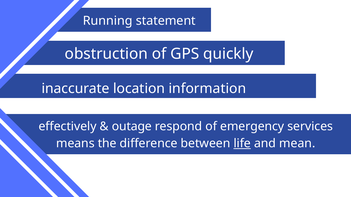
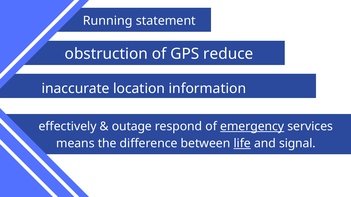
quickly: quickly -> reduce (228, 54)
emergency underline: none -> present (252, 127)
mean: mean -> signal (297, 144)
